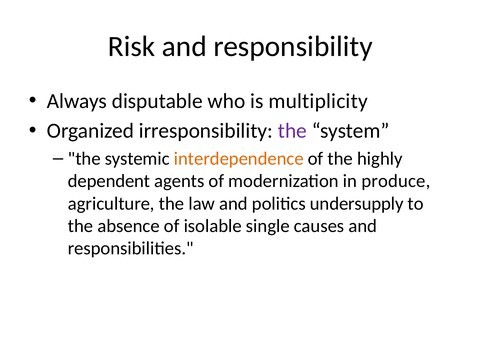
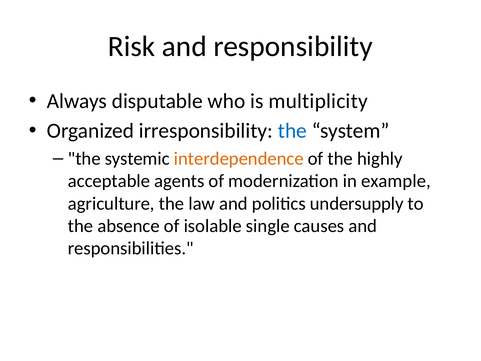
the colour: purple -> blue (292, 131)
dependent: dependent -> acceptable (109, 181)
produce: produce -> example (396, 181)
